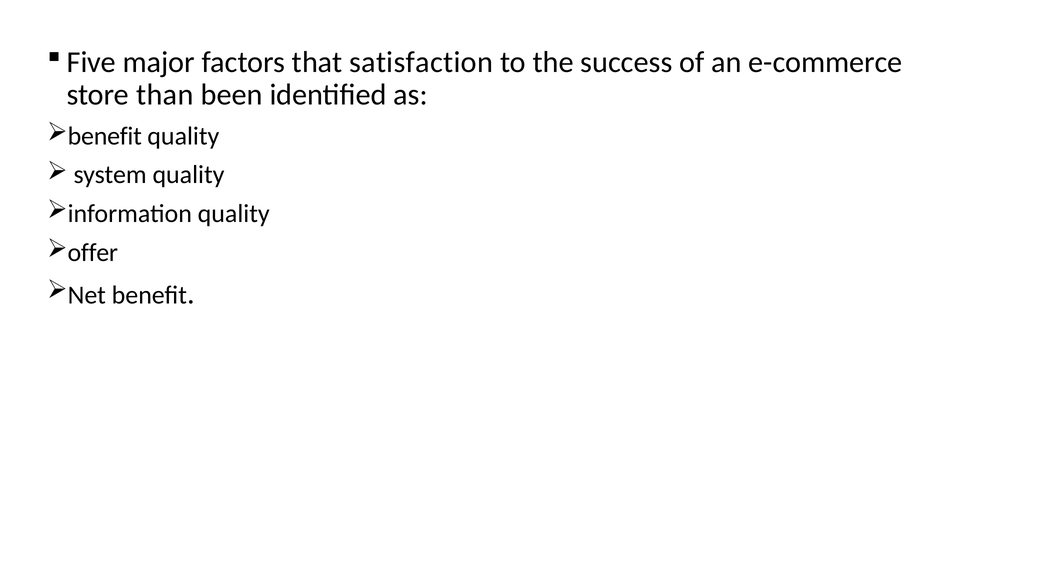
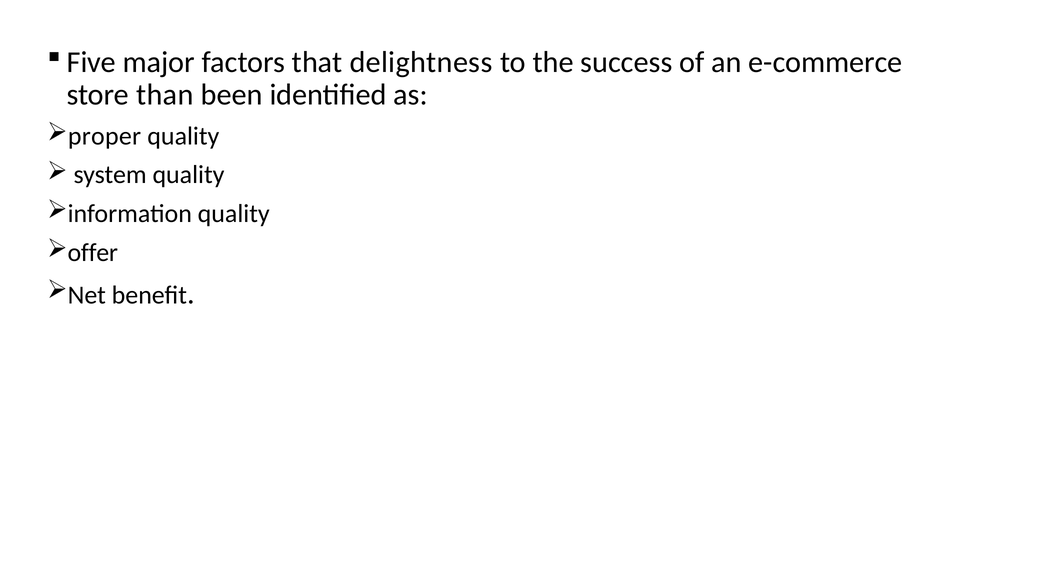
satisfaction: satisfaction -> delightness (421, 62)
benefit: benefit -> proper (105, 136)
